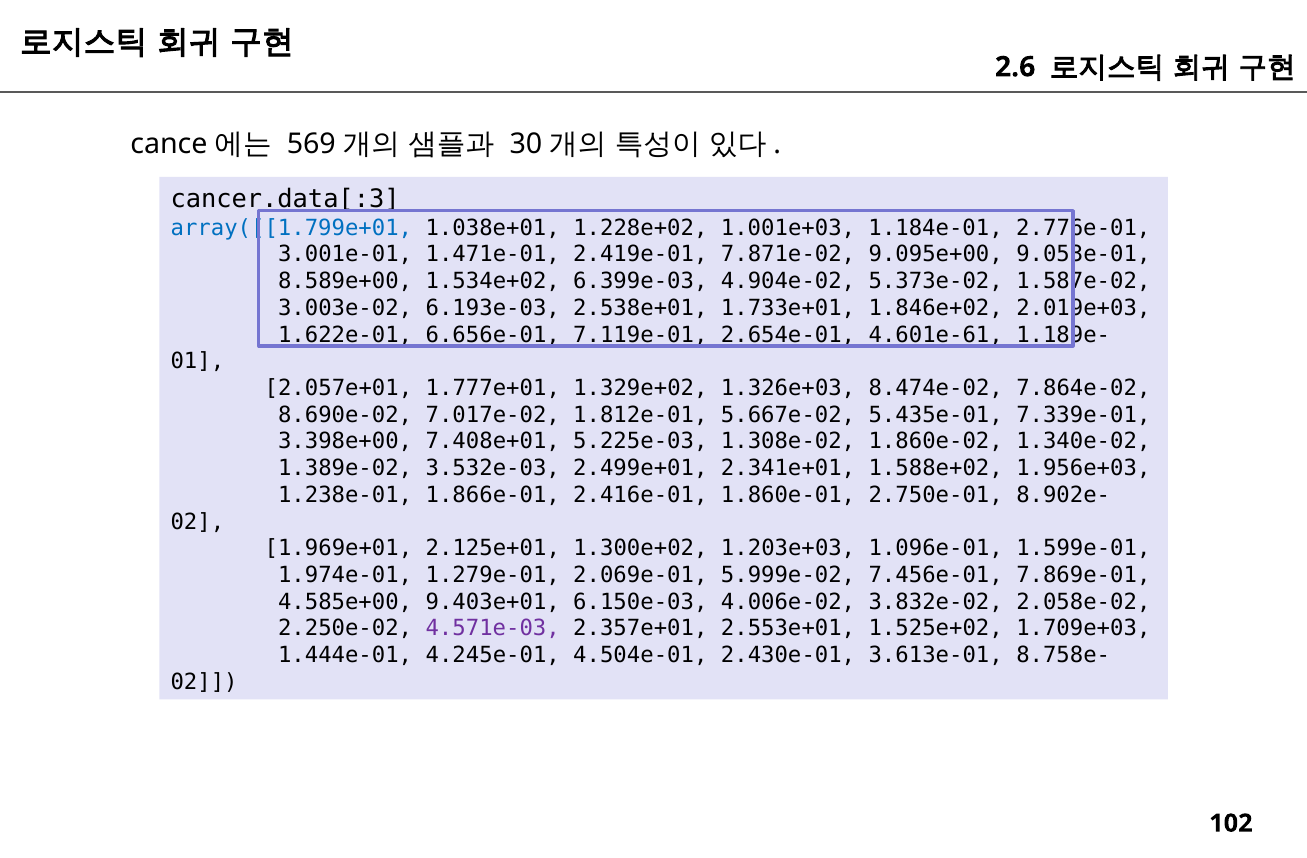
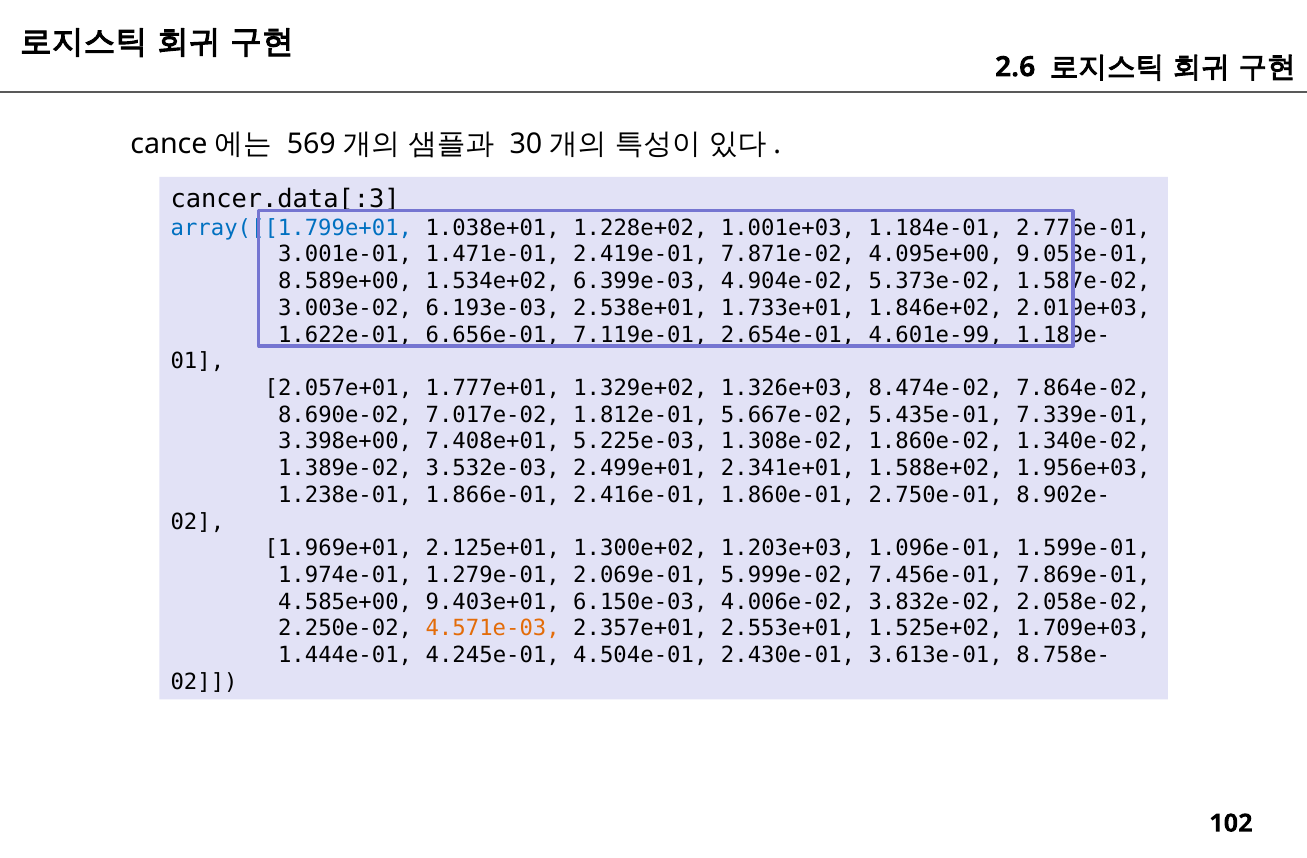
9.095e+00: 9.095e+00 -> 4.095e+00 (936, 255)
4.601e-61: 4.601e-61 -> 4.601e-99 (936, 335)
4.571e-03 colour: purple -> orange (493, 629)
